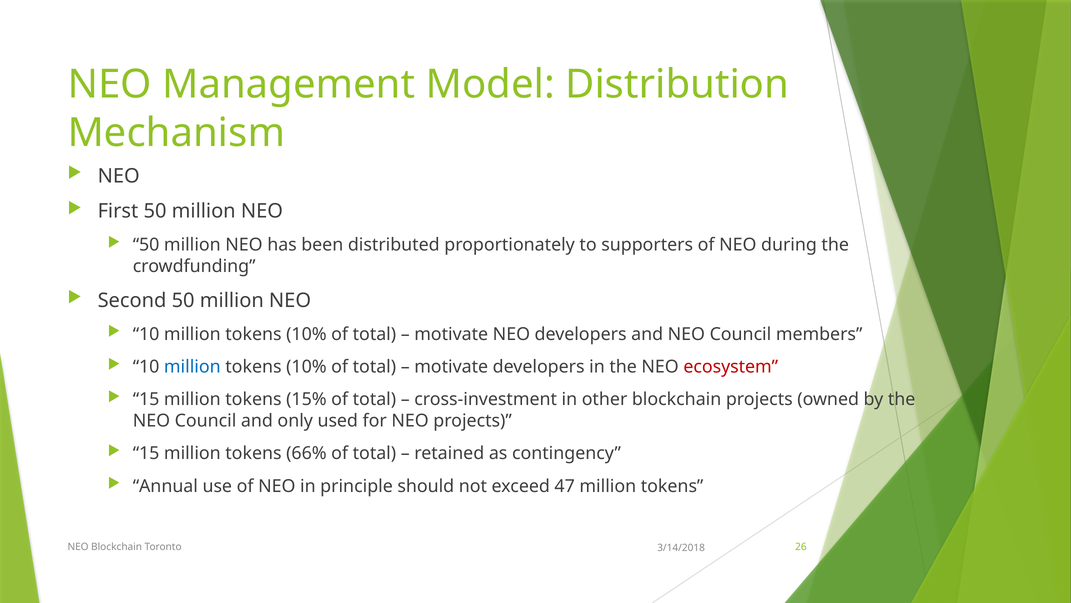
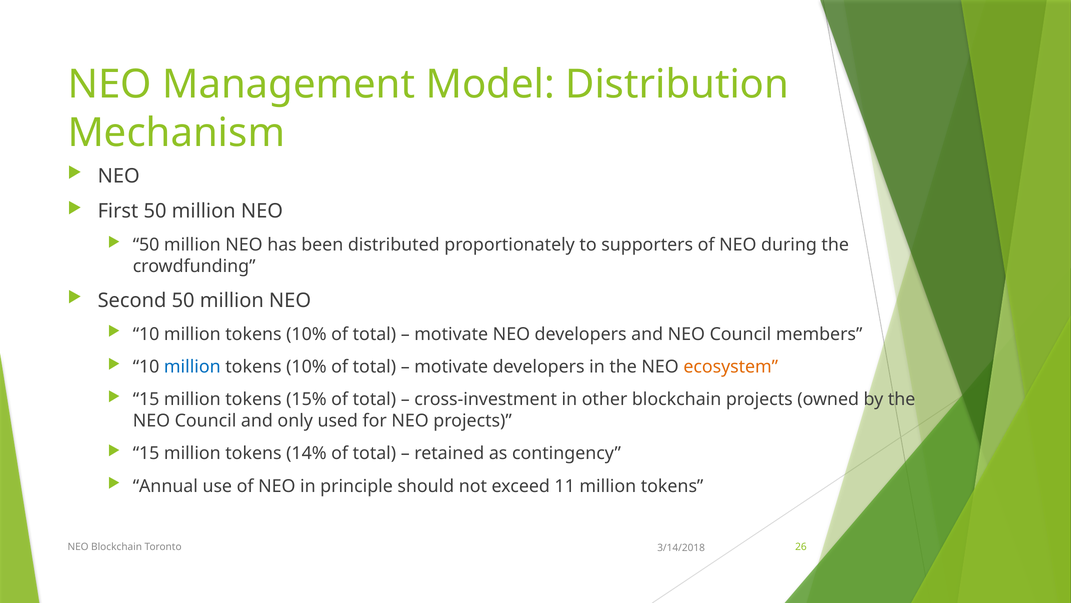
ecosystem colour: red -> orange (731, 367)
66%: 66% -> 14% (306, 453)
47: 47 -> 11 (565, 486)
